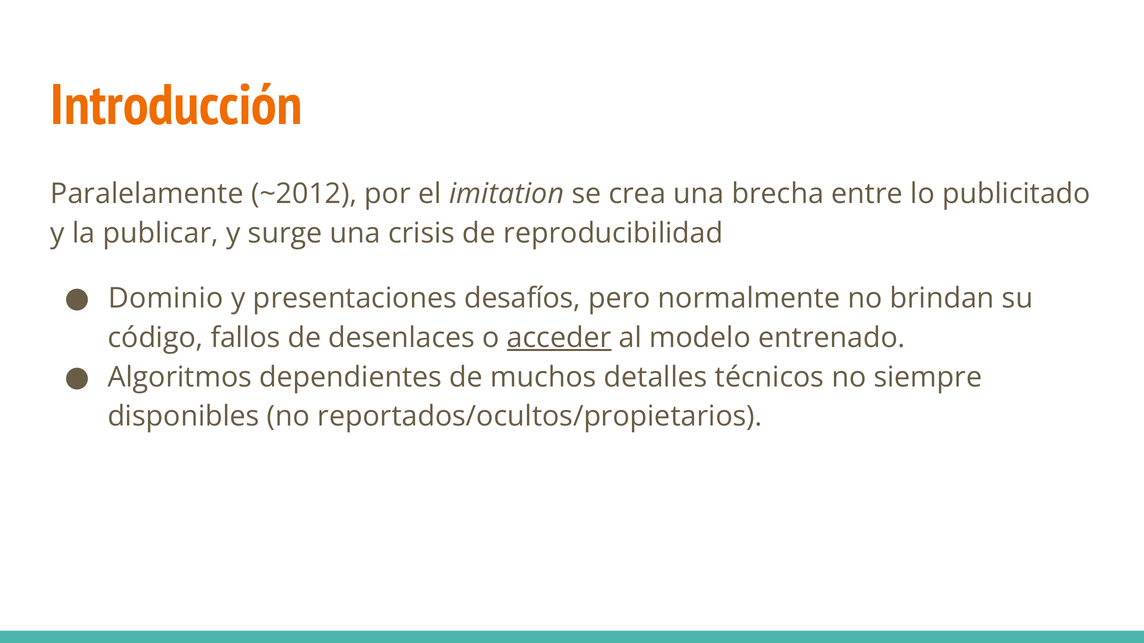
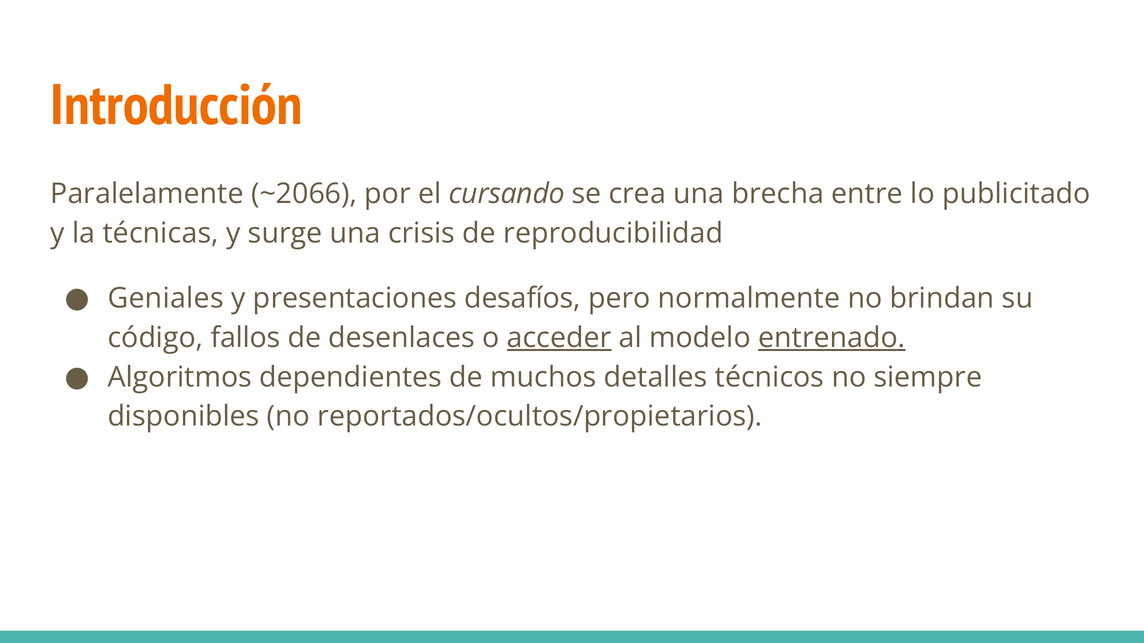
~2012: ~2012 -> ~2066 (304, 194)
imitation: imitation -> cursando (507, 194)
publicar: publicar -> técnicas (161, 234)
Dominio: Dominio -> Geniales (166, 298)
entrenado underline: none -> present (832, 338)
